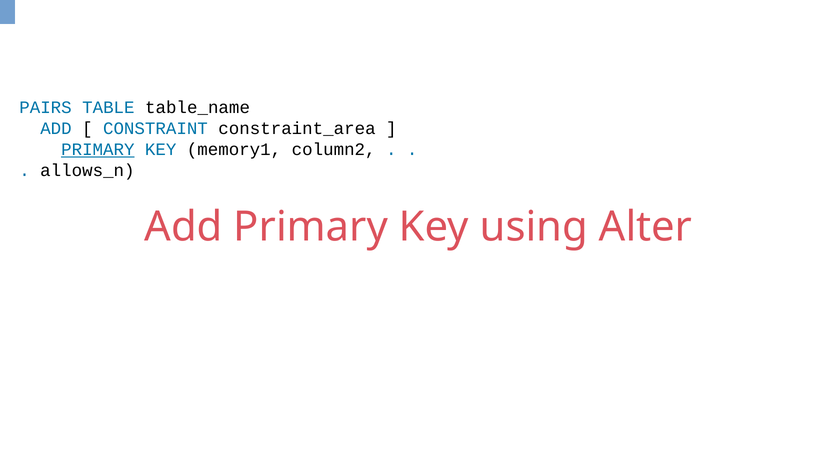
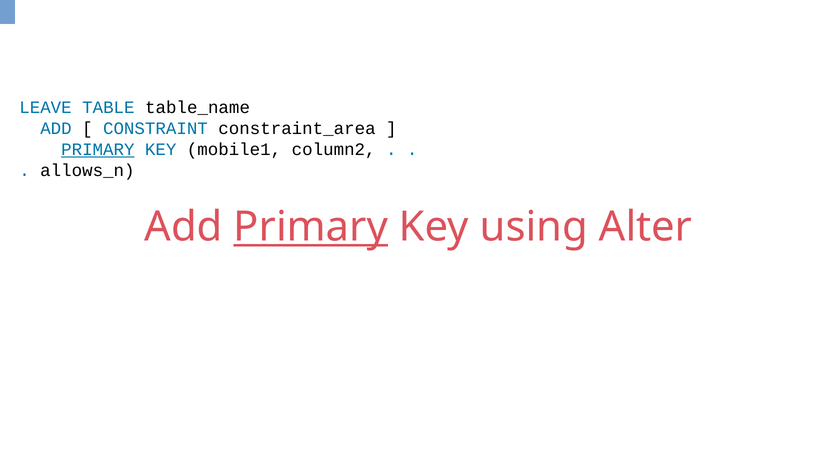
PAIRS: PAIRS -> LEAVE (45, 108)
memory1: memory1 -> mobile1 (234, 150)
Primary underline: none -> present (311, 227)
